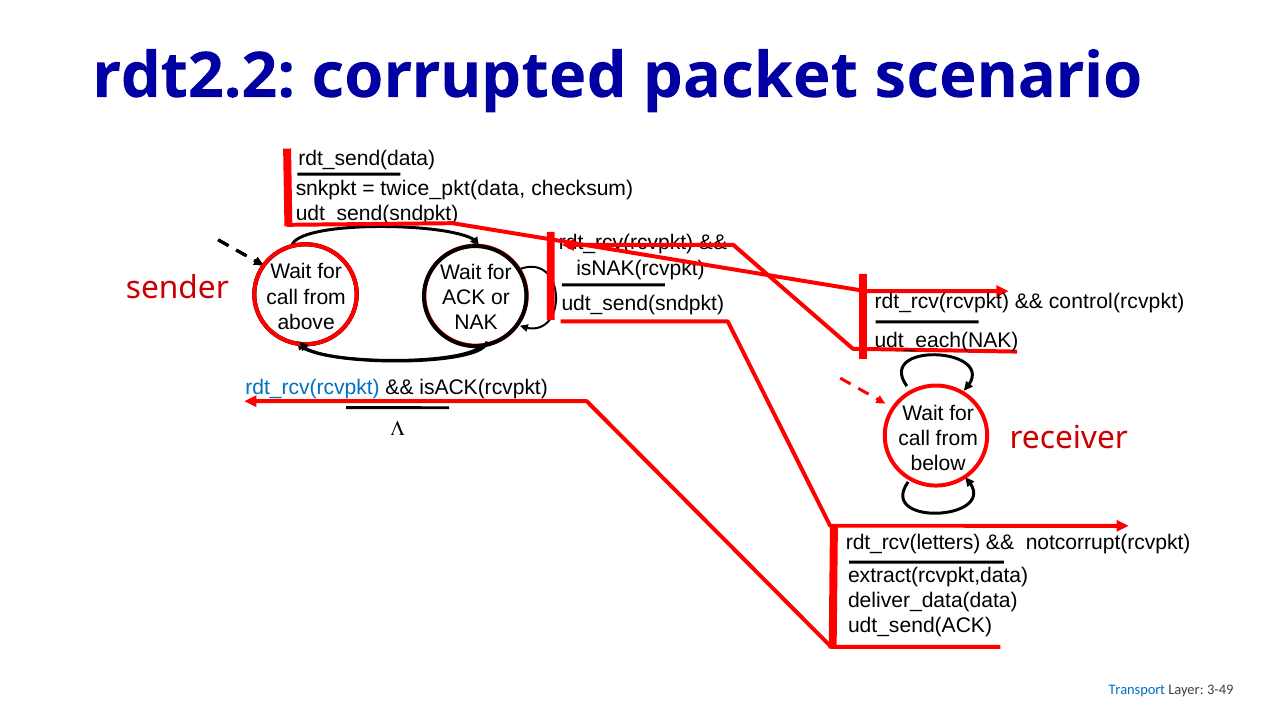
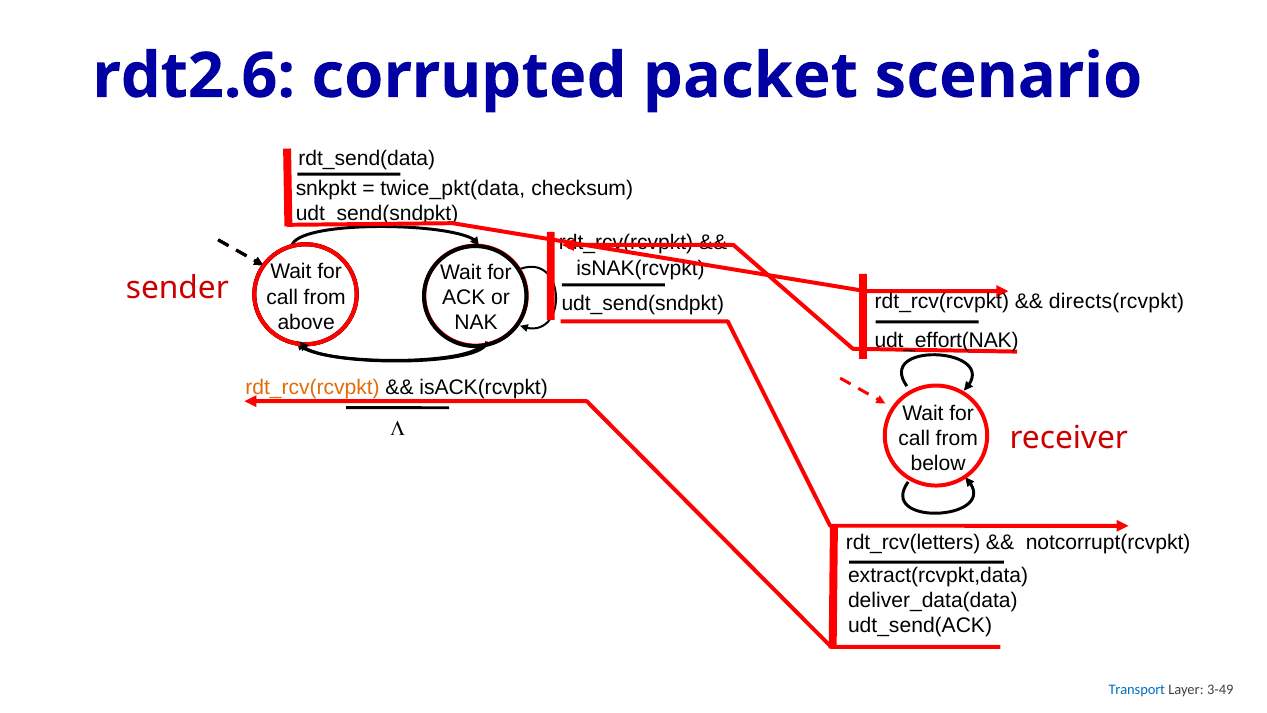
rdt2.2: rdt2.2 -> rdt2.6 (194, 76)
control(rcvpkt: control(rcvpkt -> directs(rcvpkt (1117, 302)
udt_each(NAK: udt_each(NAK -> udt_effort(NAK (947, 340)
rdt_rcv(rcvpkt colour: blue -> orange (313, 387)
